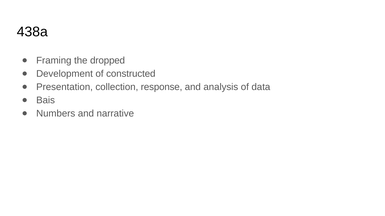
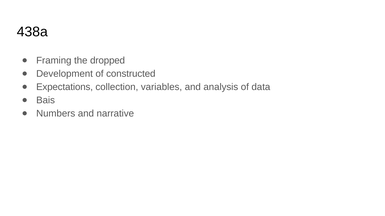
Presentation: Presentation -> Expectations (65, 87)
response: response -> variables (162, 87)
